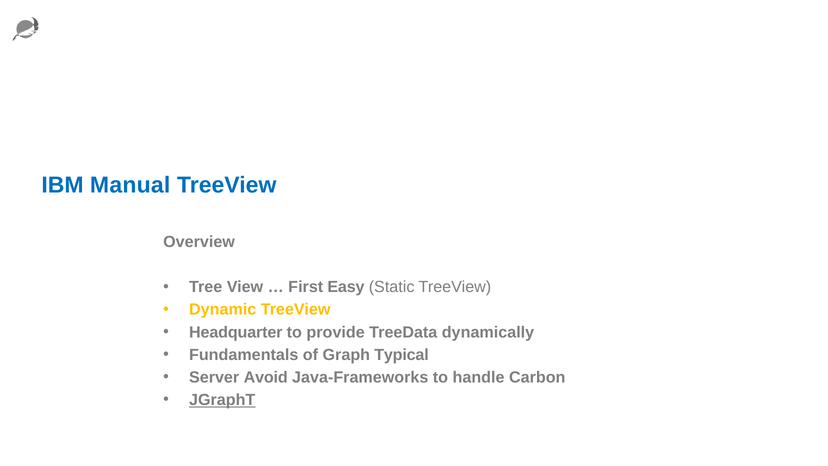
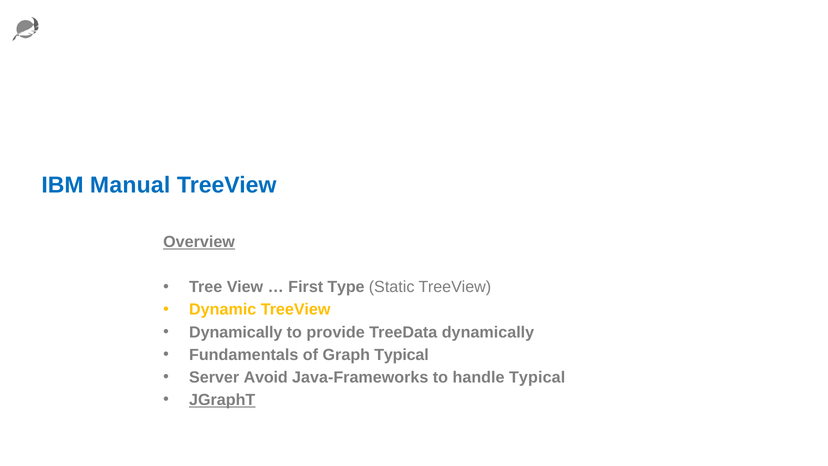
Overview underline: none -> present (199, 242)
Easy: Easy -> Type (346, 287)
Headquarter: Headquarter -> Dynamically (236, 332)
handle Carbon: Carbon -> Typical (537, 377)
